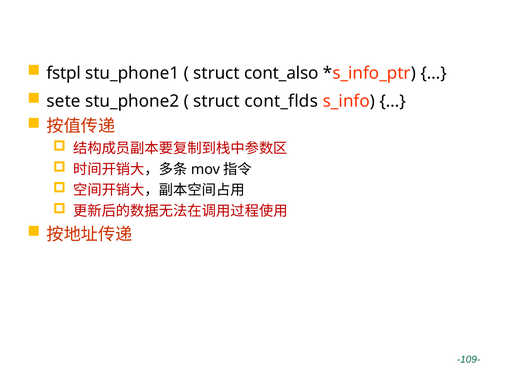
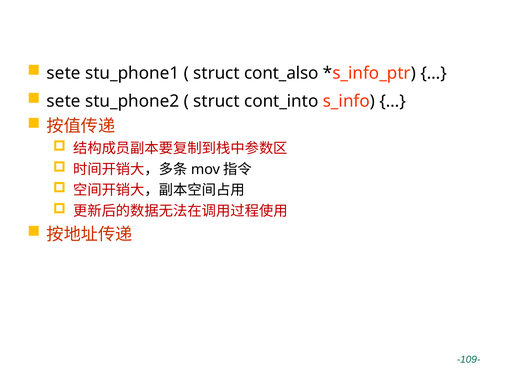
fstpl: fstpl -> sete (64, 73)
cont_flds: cont_flds -> cont_into (281, 101)
